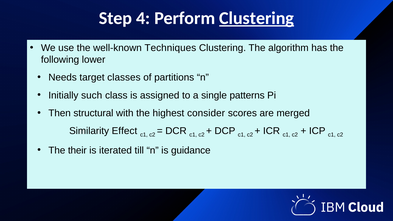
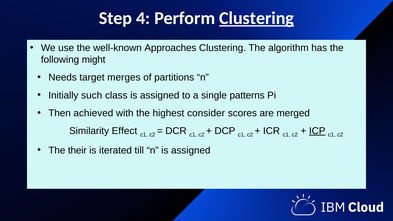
Techniques: Techniques -> Approaches (170, 48)
lower: lower -> might (94, 60)
classes: classes -> merges (124, 77)
structural: structural -> achieved (93, 113)
ICP underline: none -> present (317, 131)
n is guidance: guidance -> assigned (191, 150)
